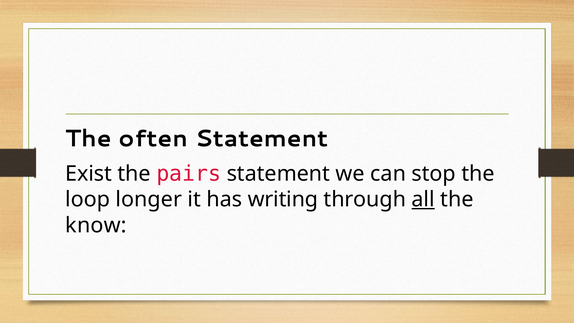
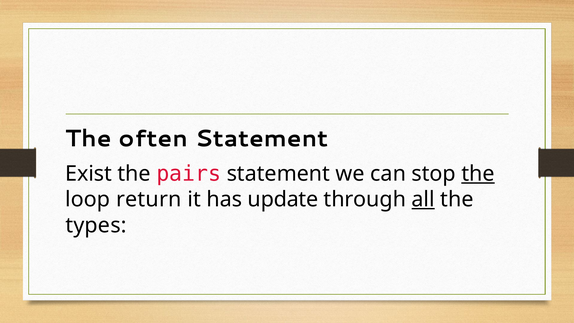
the underline: none -> present (478, 174)
longer: longer -> return (149, 199)
writing: writing -> update (283, 199)
know: know -> types (96, 225)
